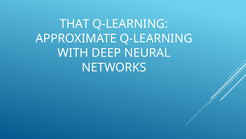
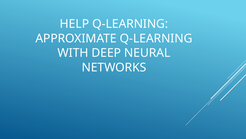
THAT: THAT -> HELP (74, 24)
